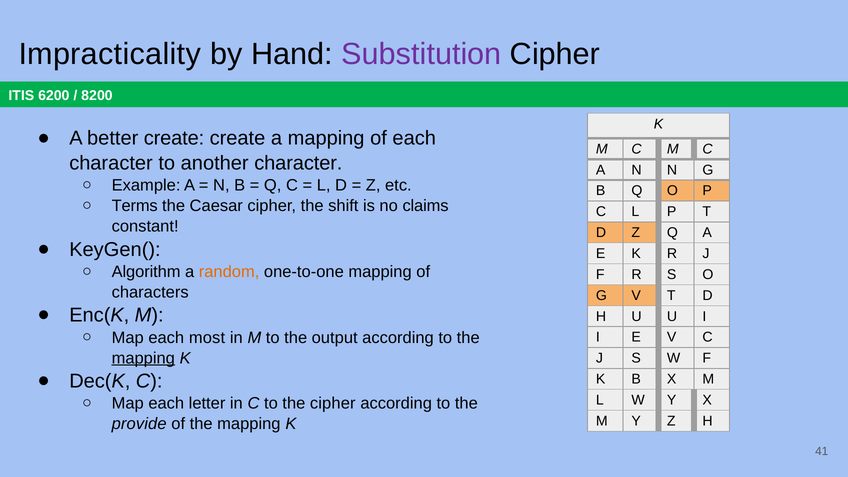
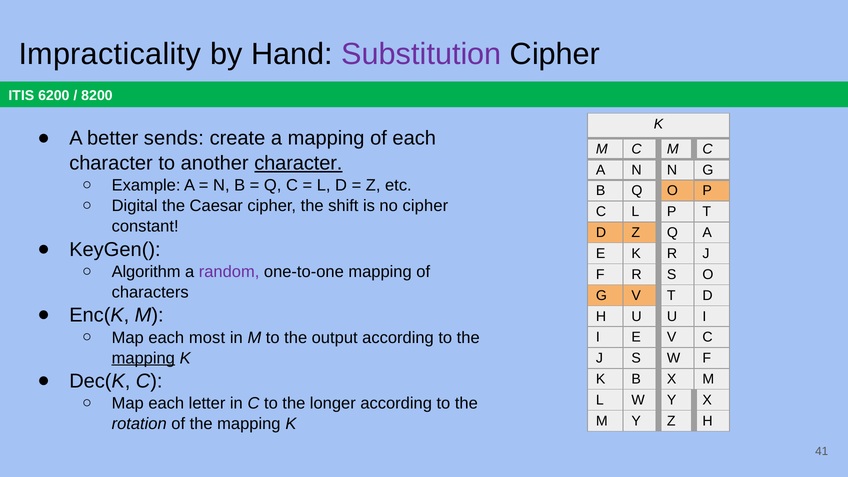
better create: create -> sends (174, 138)
character underline: none -> present (298, 163)
Terms: Terms -> Digital (135, 206)
no claims: claims -> cipher (425, 206)
random colour: orange -> purple (229, 272)
the cipher: cipher -> longer (333, 403)
provide: provide -> rotation (139, 424)
